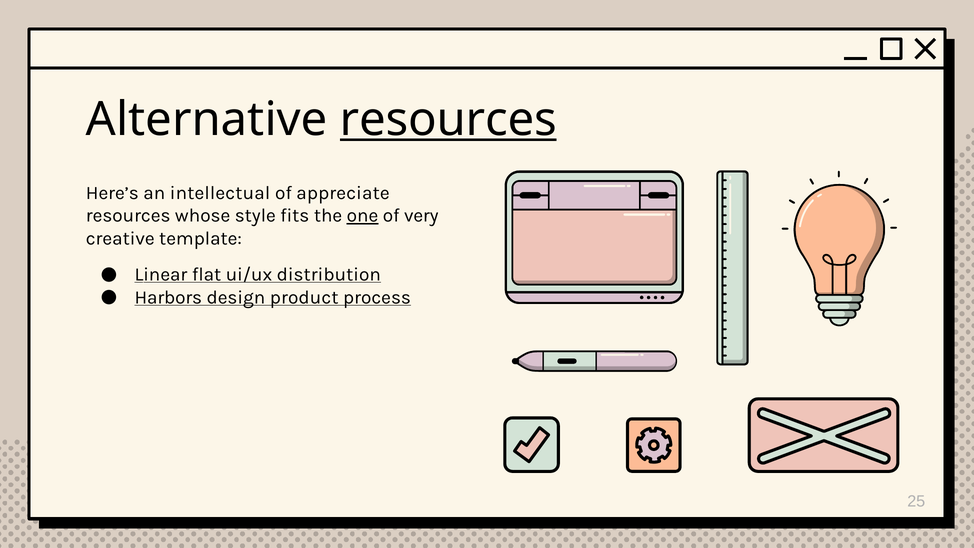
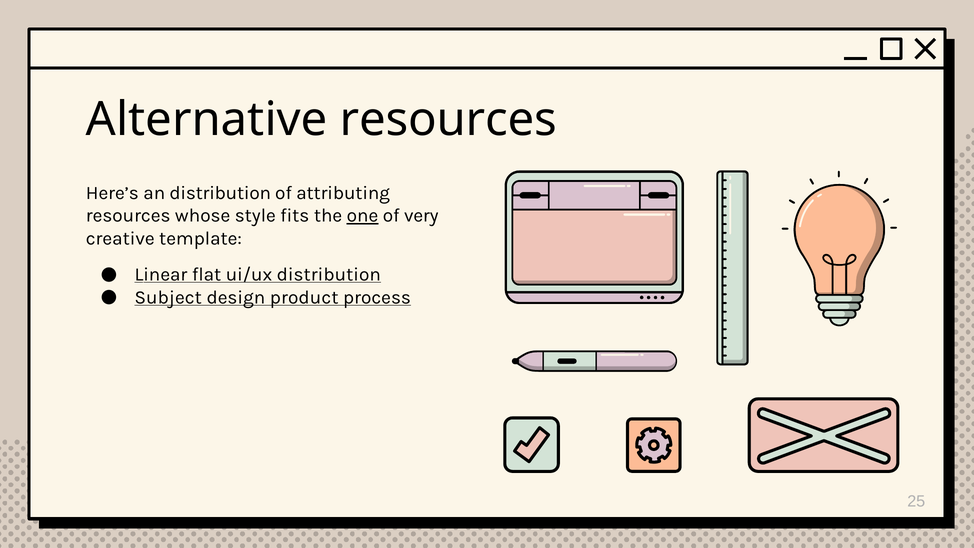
resources underline: present -> none (448, 119)
an intellectual: intellectual -> distribution (220, 193)
appreciate: appreciate -> attributing (343, 193)
Harbors: Harbors -> Subject (168, 297)
